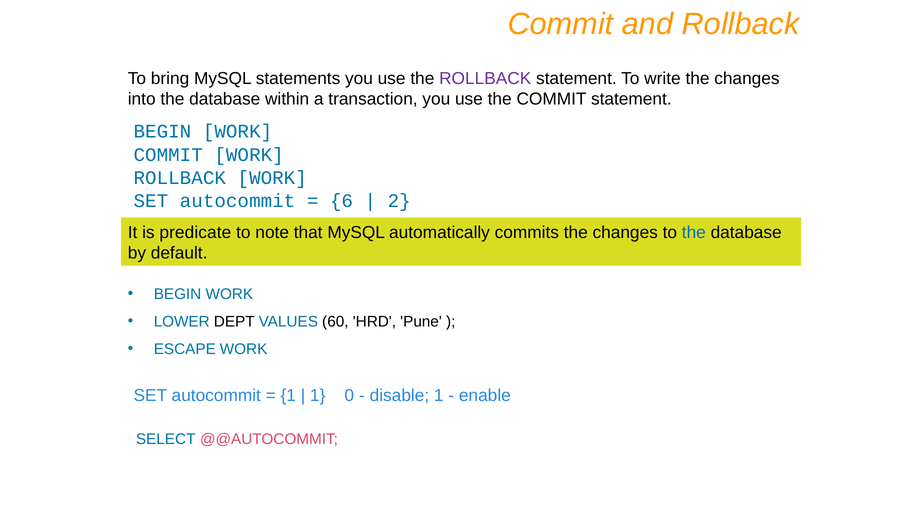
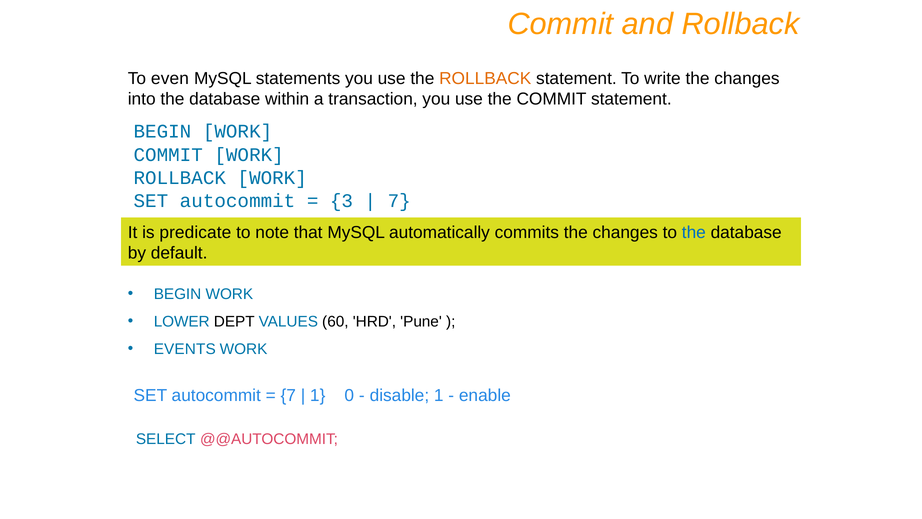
bring: bring -> even (170, 78)
ROLLBACK colour: purple -> orange (485, 78)
6: 6 -> 3 (341, 201)
2: 2 -> 7 (399, 201)
ESCAPE: ESCAPE -> EVENTS (185, 349)
1: 1 -> 7 (288, 395)
